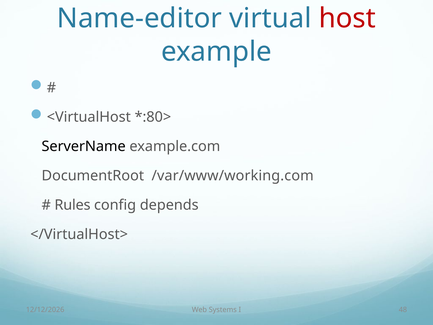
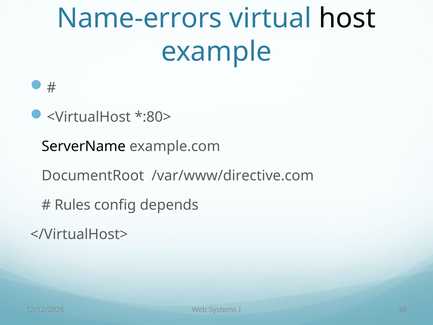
Name-editor: Name-editor -> Name-errors (140, 18)
host colour: red -> black (347, 18)
/var/www/working.com: /var/www/working.com -> /var/www/directive.com (233, 176)
